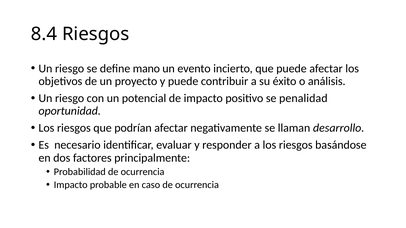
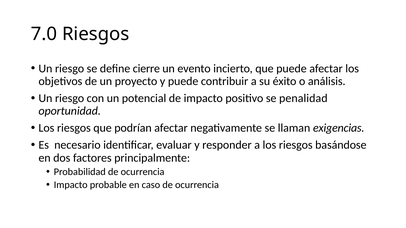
8.4: 8.4 -> 7.0 (44, 34)
mano: mano -> cierre (146, 69)
desarrollo: desarrollo -> exigencias (339, 128)
